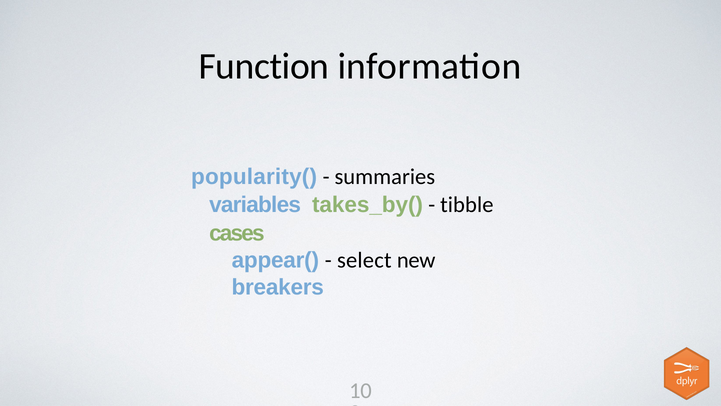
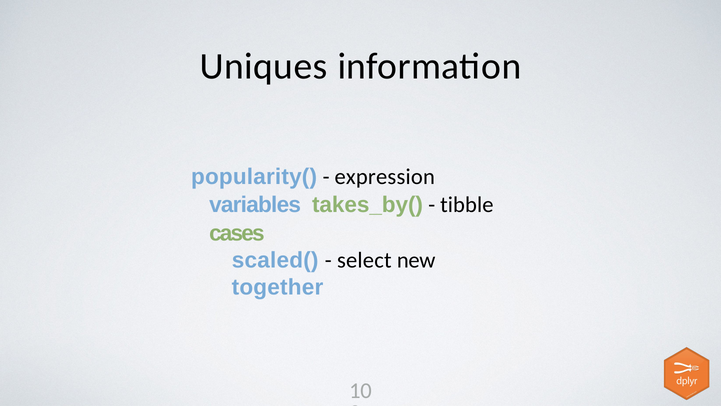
Function: Function -> Uniques (264, 66)
summaries: summaries -> expression (385, 177)
appear(: appear( -> scaled( (275, 260)
breakers: breakers -> together (277, 287)
